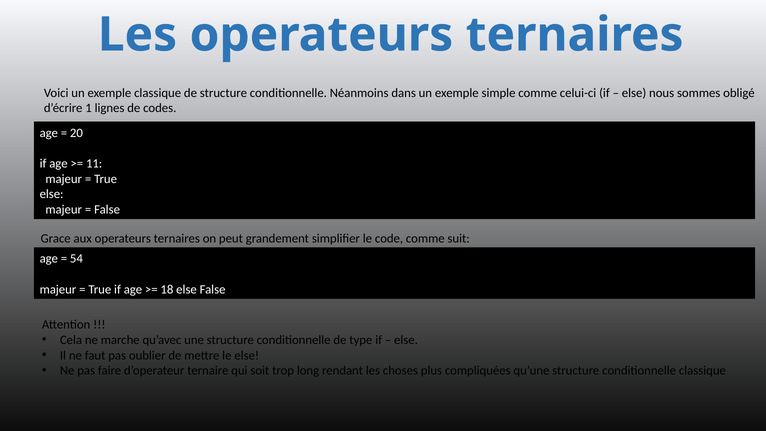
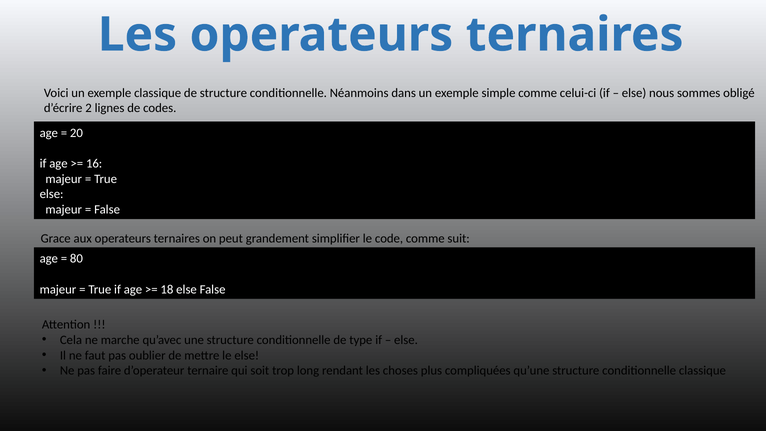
1: 1 -> 2 (89, 108)
11: 11 -> 16 (94, 164)
54: 54 -> 80 (76, 259)
